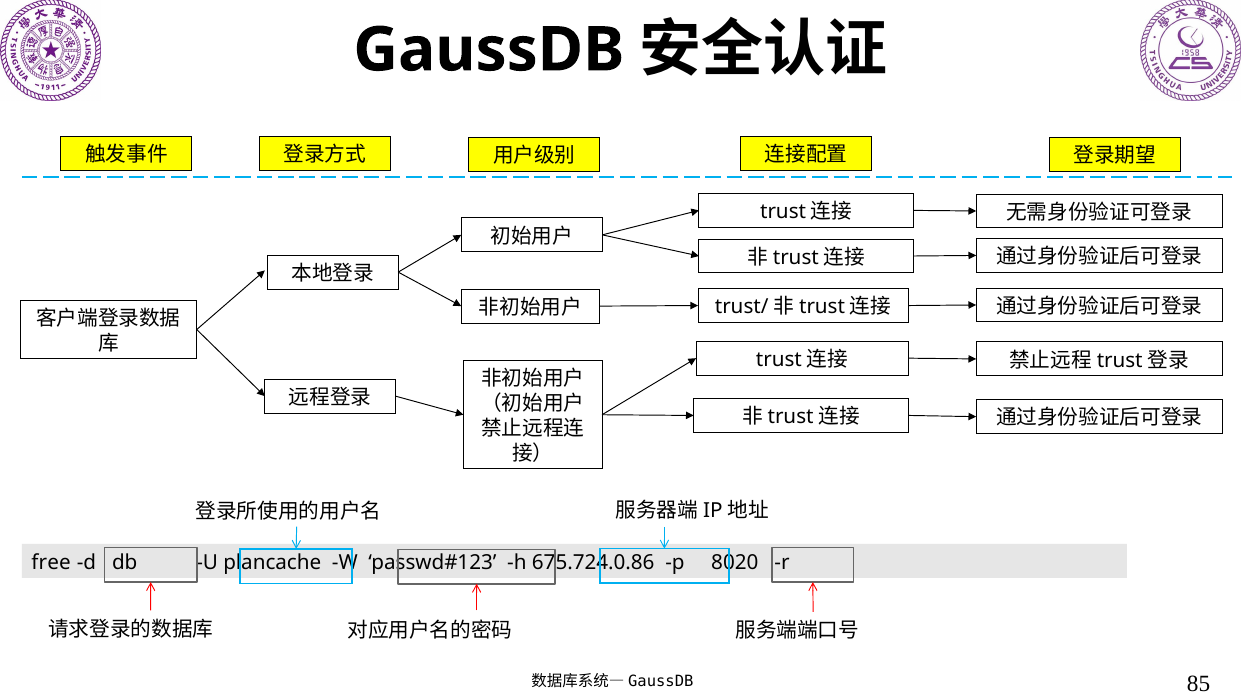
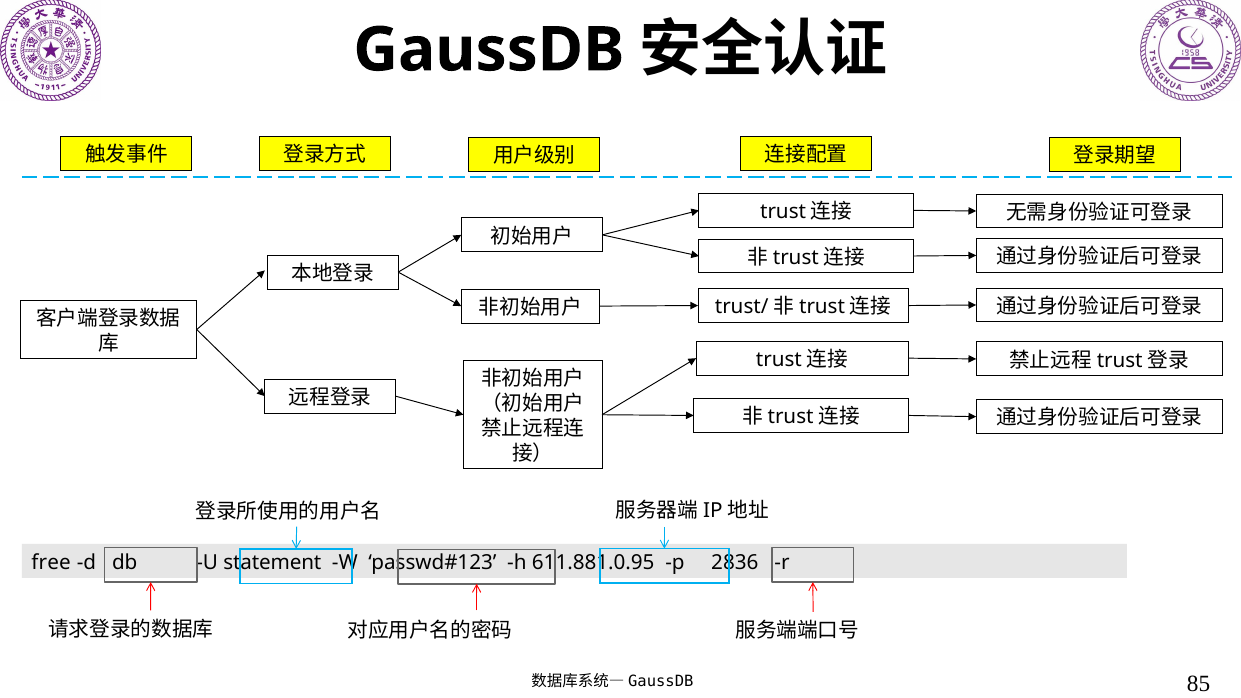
plancache: plancache -> statement (272, 562)
675.724.0.86: 675.724.0.86 -> 611.881.0.95 (593, 562)
8020: 8020 -> 2836 (735, 562)
